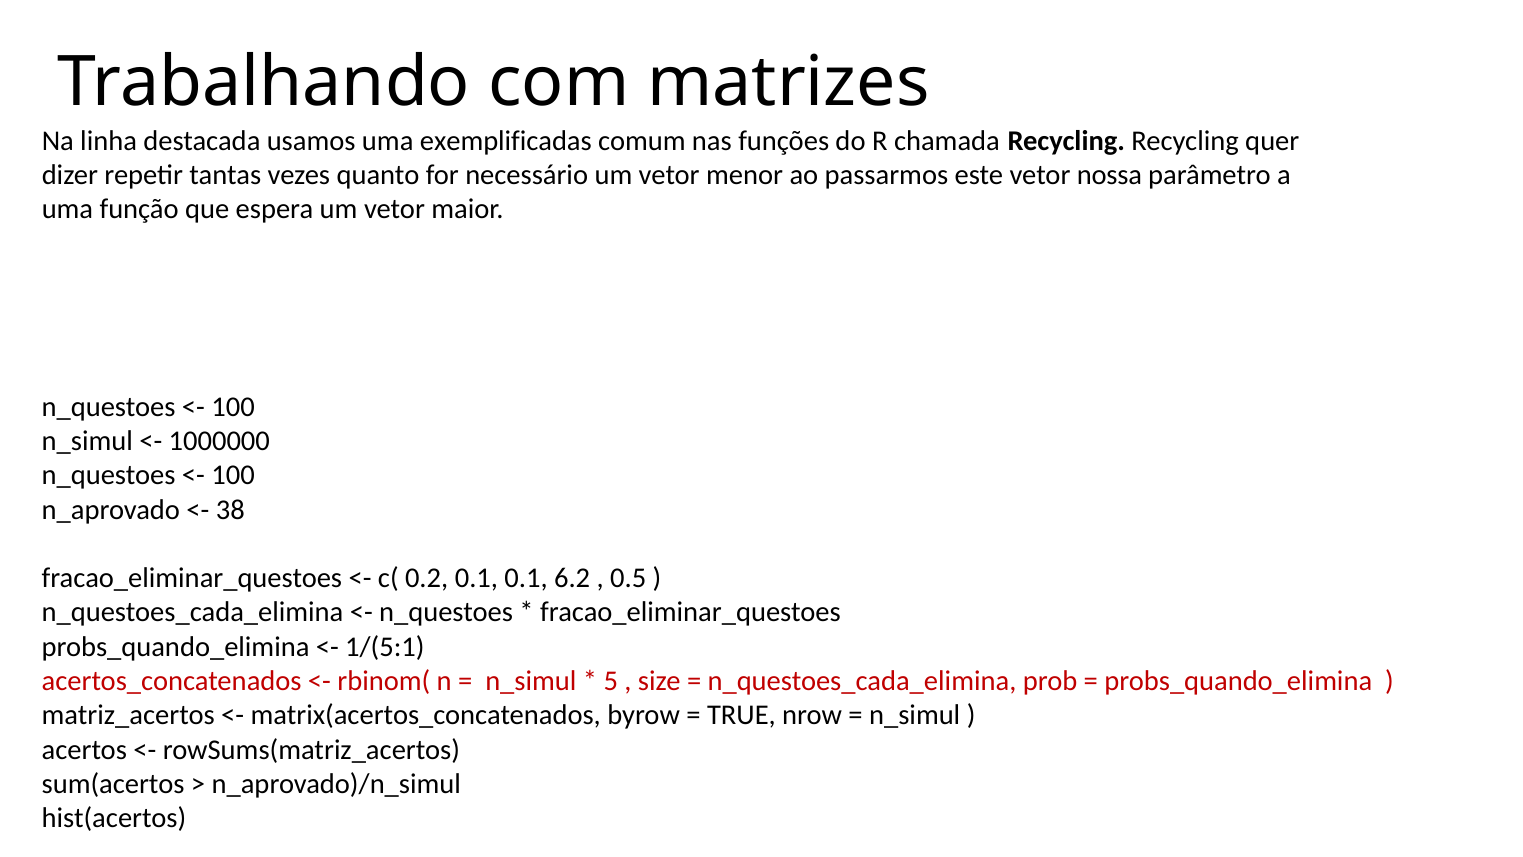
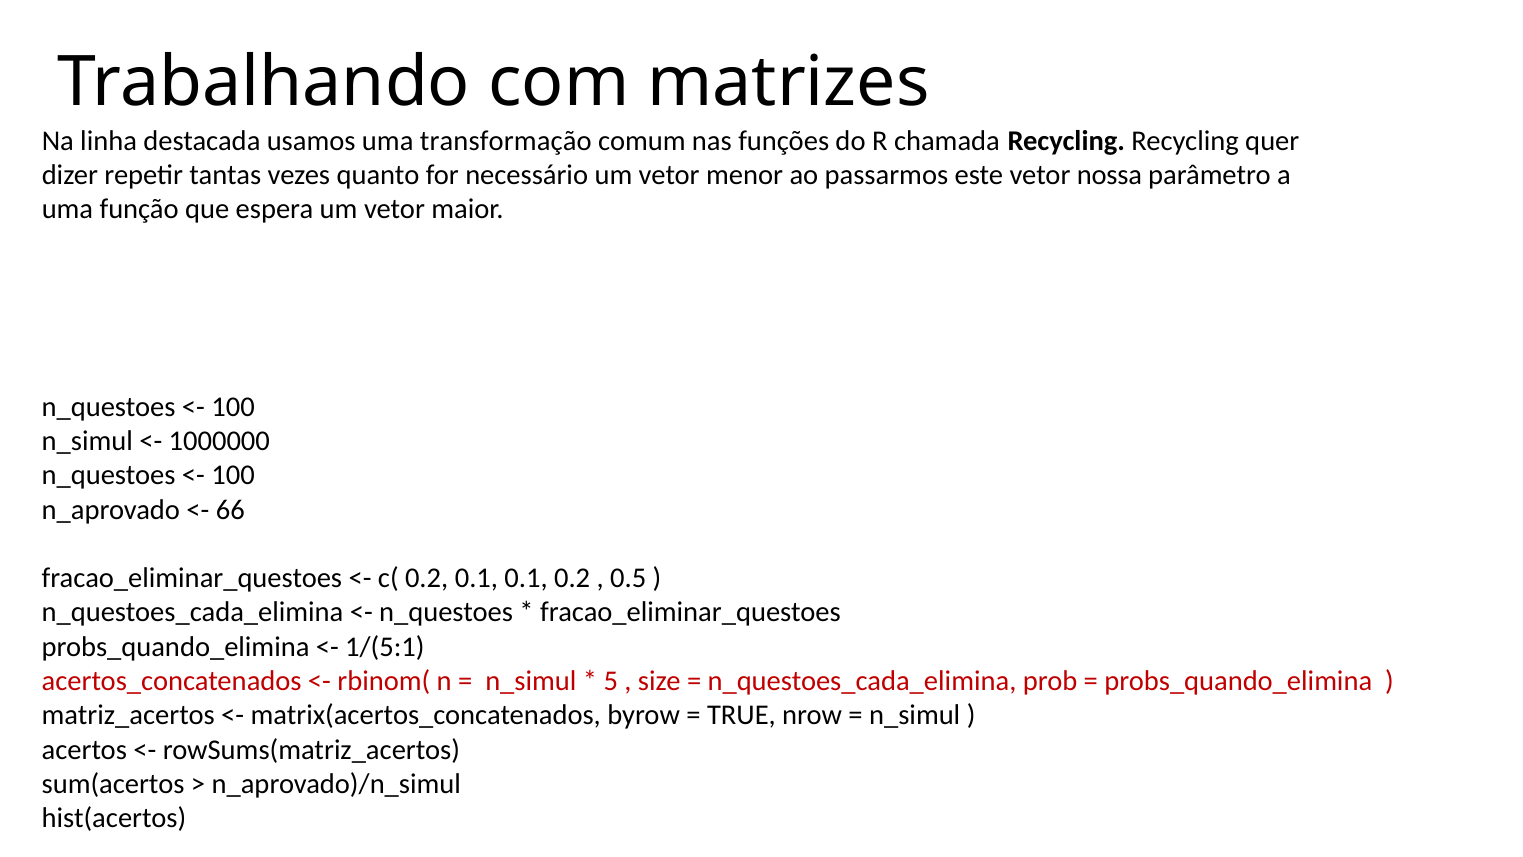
exemplificadas: exemplificadas -> transformação (506, 141)
38: 38 -> 66 (230, 510)
0.1 6.2: 6.2 -> 0.2 (572, 578)
